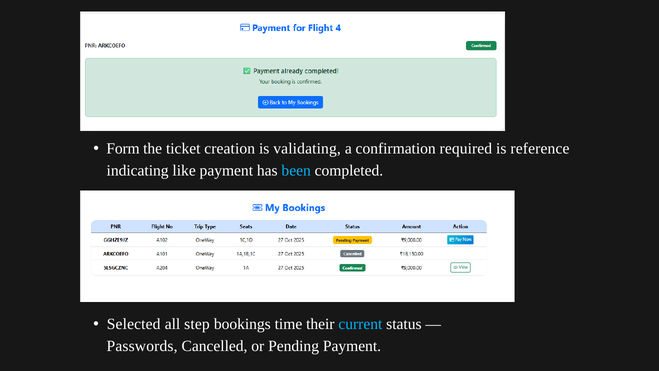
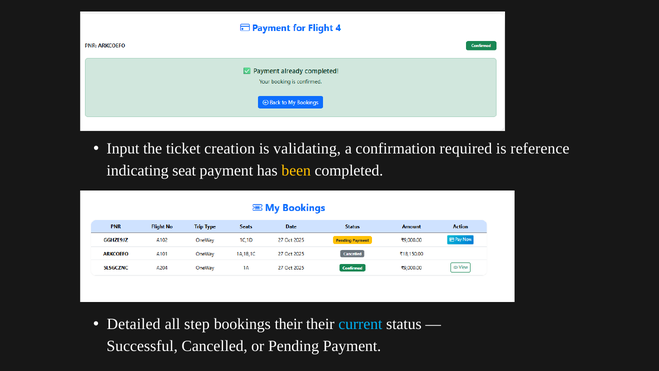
Form: Form -> Input (123, 149)
like: like -> seat (184, 170)
been colour: light blue -> yellow (296, 170)
Selected: Selected -> Detailed (134, 324)
bookings time: time -> their (289, 324)
Passwords: Passwords -> Successful (142, 346)
